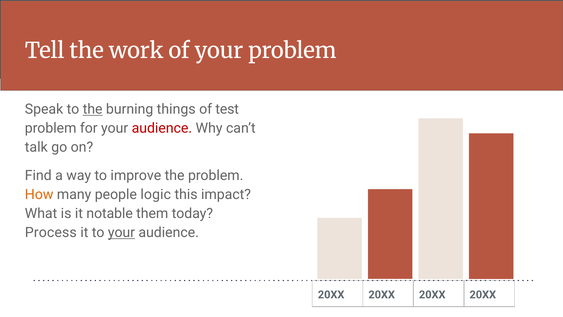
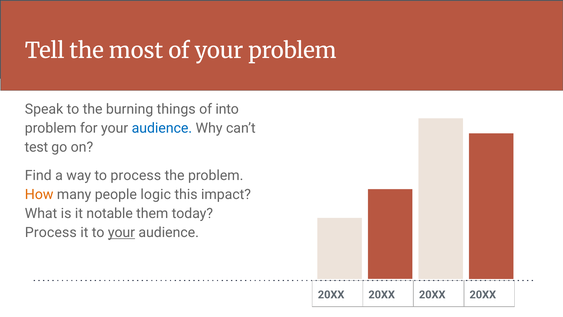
work: work -> most (136, 51)
the underline: present -> none (93, 109)
test: test -> into (227, 109)
audience colour: red -> blue (162, 128)
talk: talk -> test (36, 147)
to improve: improve -> process (136, 175)
